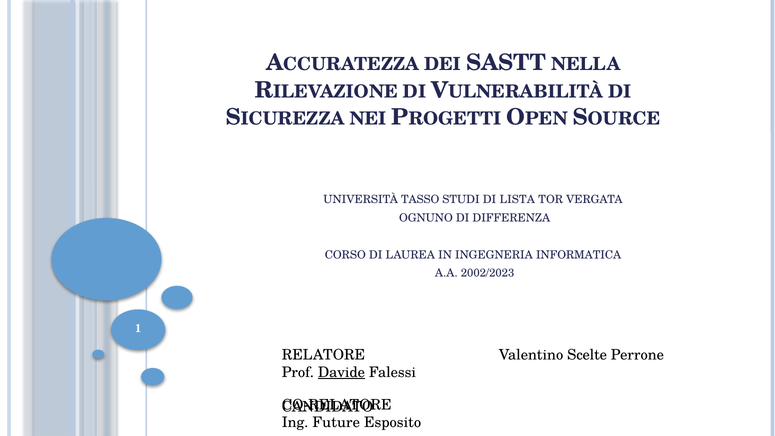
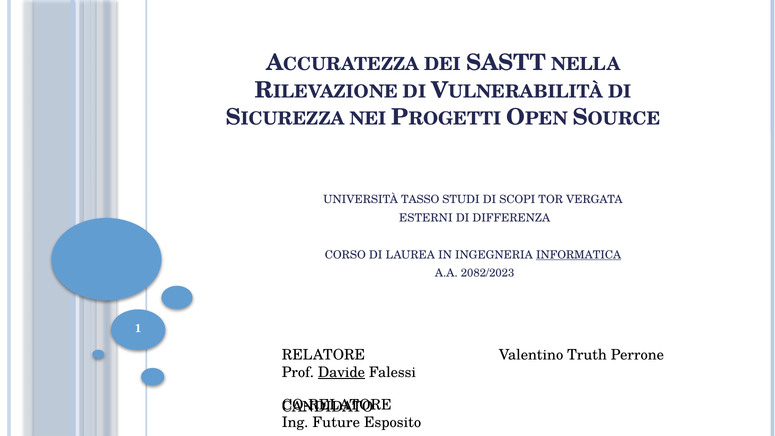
LISTA: LISTA -> SCOPI (517, 199)
OGNUNO: OGNUNO -> ESTERNI (426, 218)
INFORMATICA underline: none -> present (579, 255)
2002/2023: 2002/2023 -> 2082/2023 (488, 273)
Scelte: Scelte -> Truth (587, 355)
